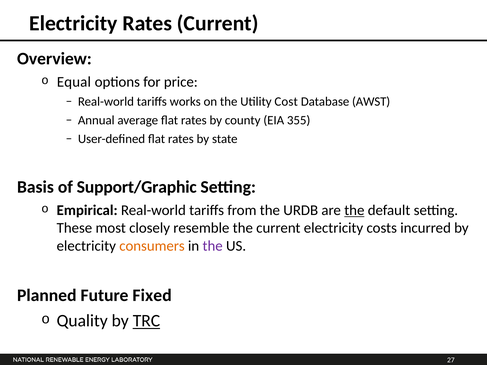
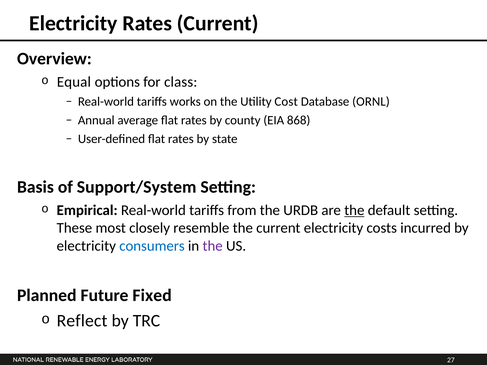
price: price -> class (181, 82)
AWST: AWST -> ORNL (371, 102)
355: 355 -> 868 (299, 120)
Support/Graphic: Support/Graphic -> Support/System (137, 187)
consumers colour: orange -> blue (152, 246)
Quality: Quality -> Reflect (82, 321)
TRC underline: present -> none (146, 321)
